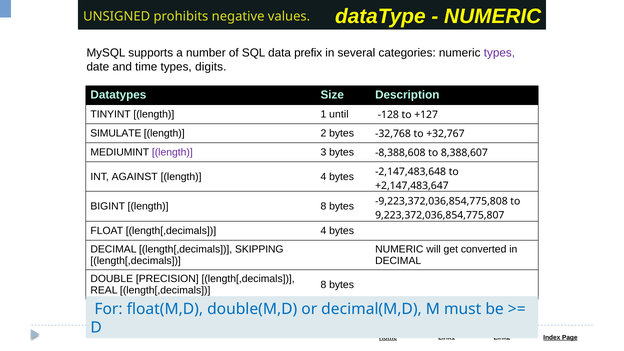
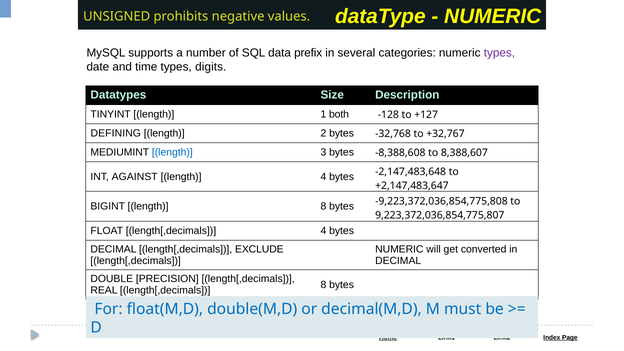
until: until -> both (339, 114)
SIMULATE: SIMULATE -> DEFINING (116, 133)
length colour: purple -> blue (172, 152)
SKIPPING: SKIPPING -> EXCLUDE (259, 249)
